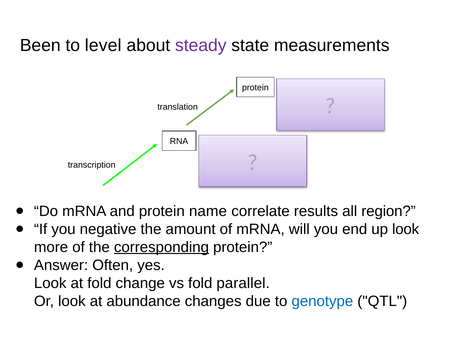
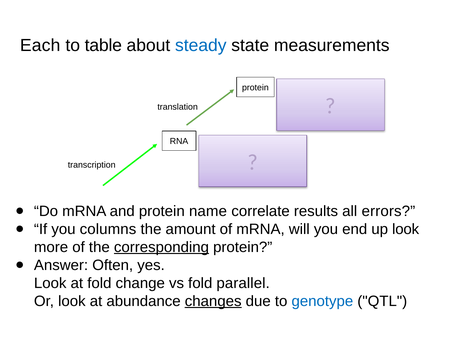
Been: Been -> Each (40, 45)
level: level -> table (103, 45)
steady colour: purple -> blue (201, 45)
region: region -> errors (388, 212)
negative: negative -> columns (108, 230)
changes underline: none -> present (213, 302)
